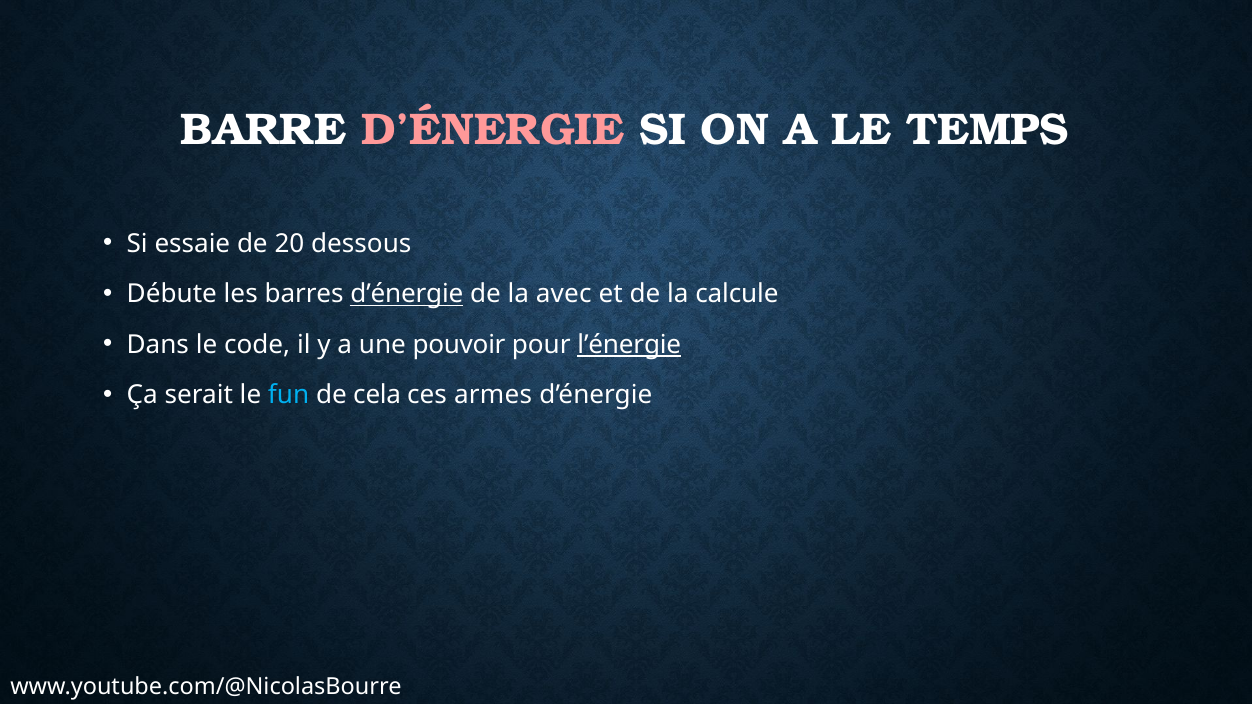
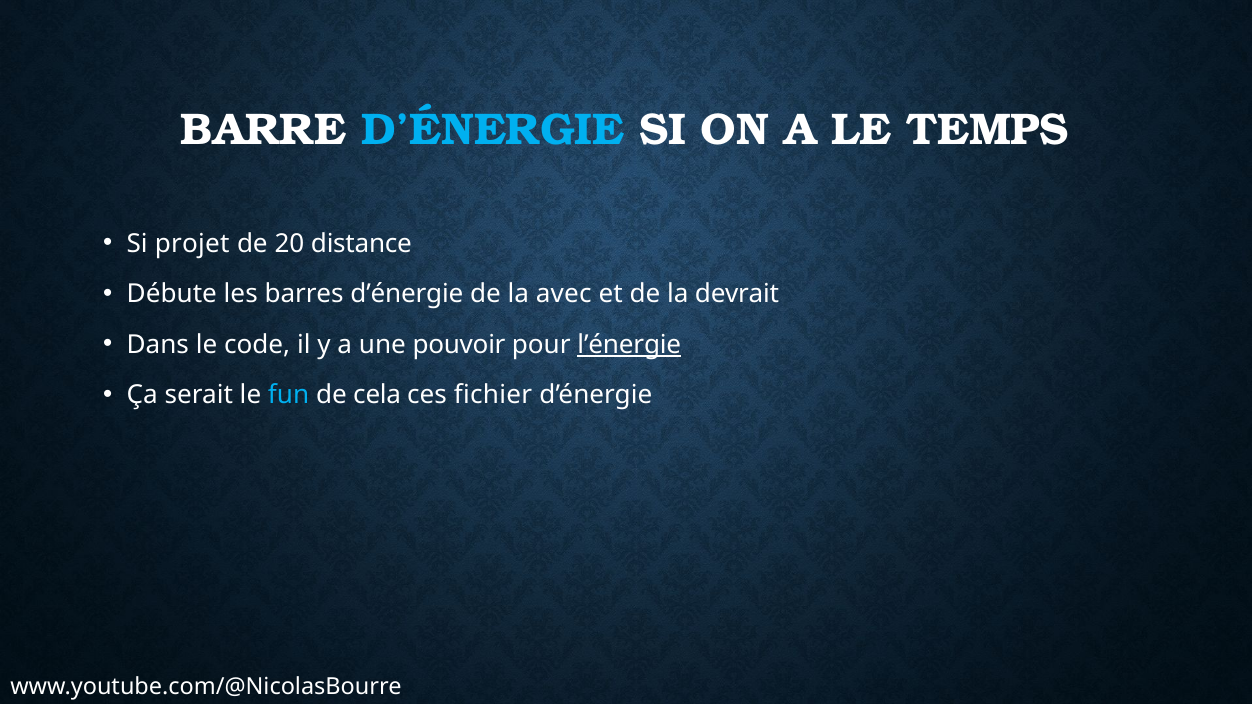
D’ÉNERGIE colour: pink -> light blue (493, 130)
essaie: essaie -> projet (192, 244)
dessous: dessous -> distance (361, 244)
d’énergie underline: present -> none (407, 294)
calcule: calcule -> devrait (737, 294)
armes: armes -> fichier (493, 395)
